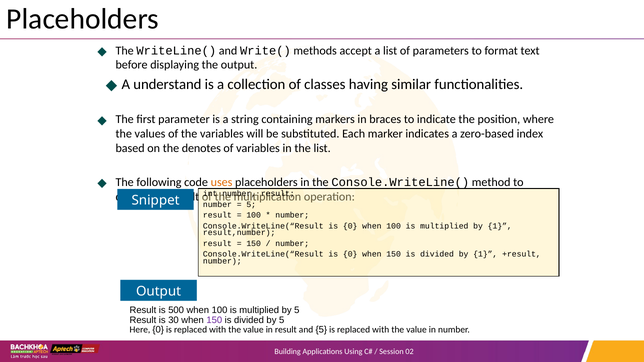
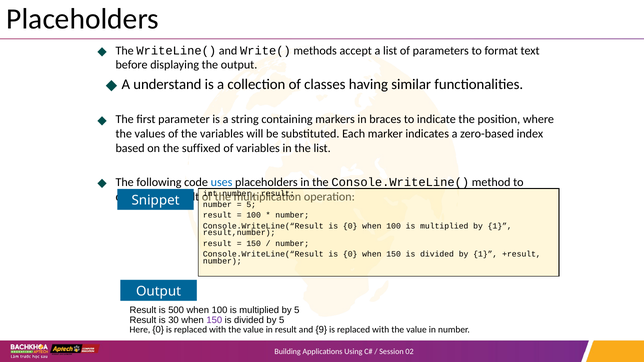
denotes: denotes -> suffixed (201, 149)
uses colour: orange -> blue (222, 182)
and 5: 5 -> 9 (321, 330)
